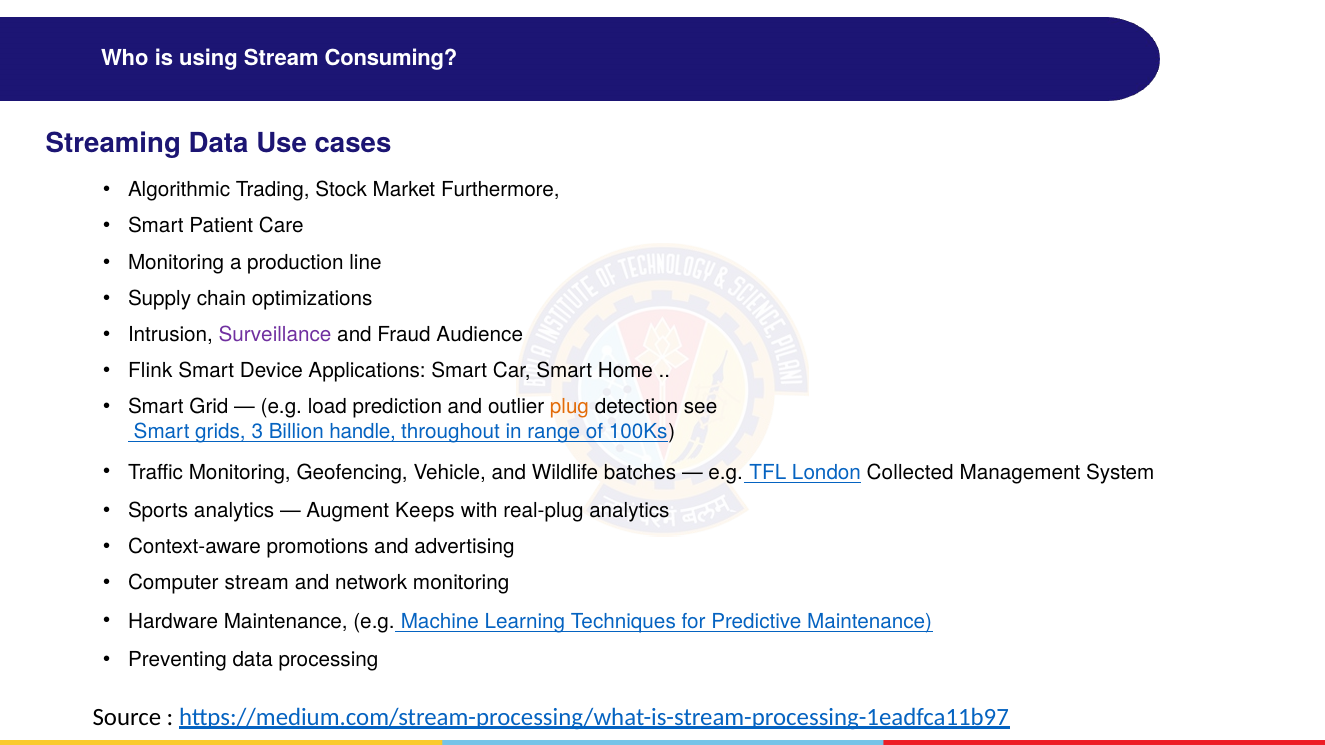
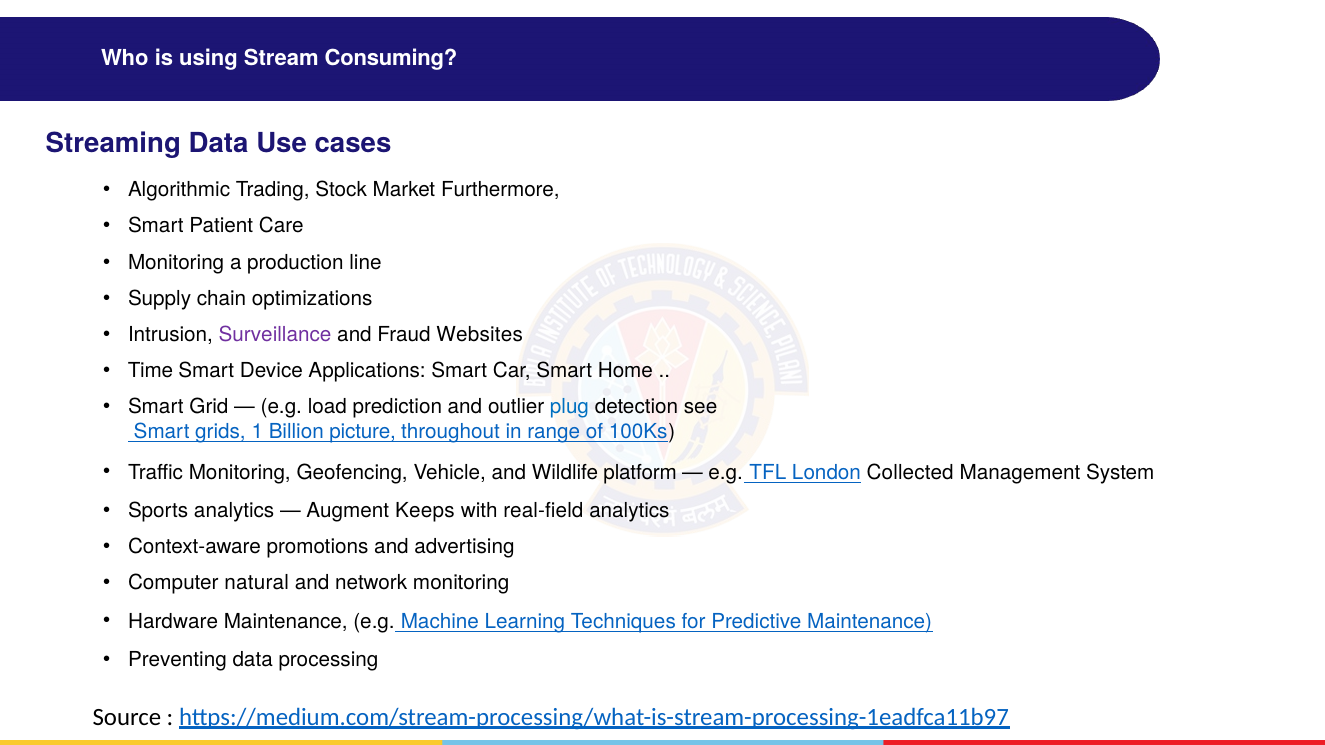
Audience: Audience -> Websites (480, 335)
Flink: Flink -> Time (150, 371)
plug colour: orange -> blue (569, 407)
3: 3 -> 1 (257, 432)
handle: handle -> picture (363, 432)
batches: batches -> platform (640, 473)
real-plug: real-plug -> real-field (543, 511)
Computer stream: stream -> natural (257, 583)
